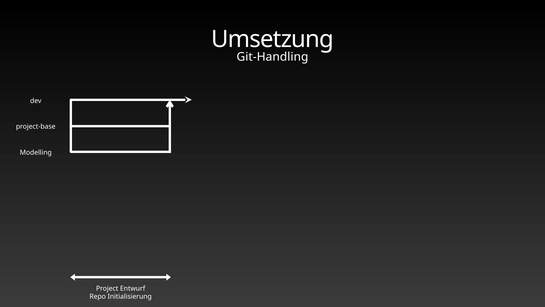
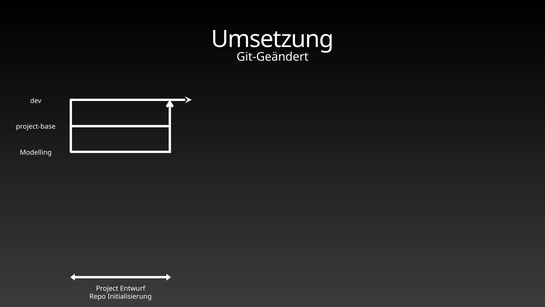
Git-Handling: Git-Handling -> Git-Geändert (273, 57)
